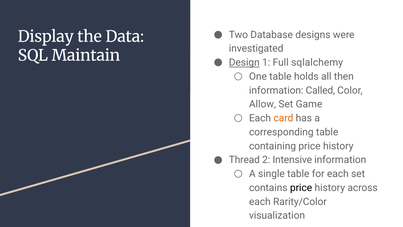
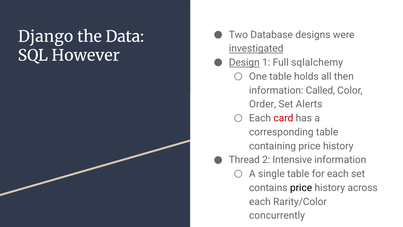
Display: Display -> Django (46, 37)
investigated underline: none -> present (256, 49)
Maintain: Maintain -> However (86, 55)
Allow: Allow -> Order (263, 104)
Game: Game -> Alerts (309, 104)
card colour: orange -> red (283, 118)
visualization: visualization -> concurrently (277, 215)
